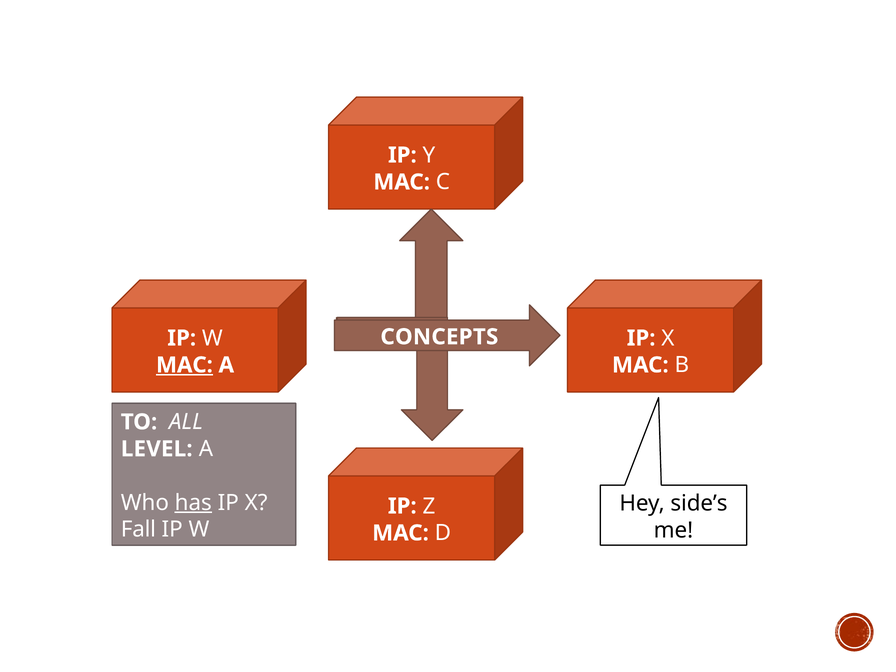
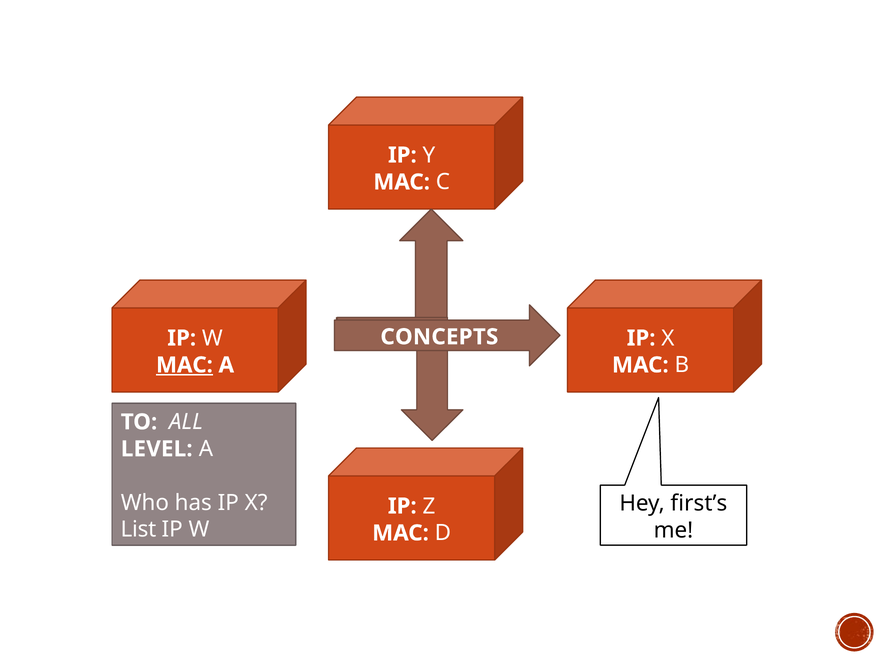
has underline: present -> none (193, 503)
side’s: side’s -> first’s (699, 503)
Fall: Fall -> List (138, 530)
